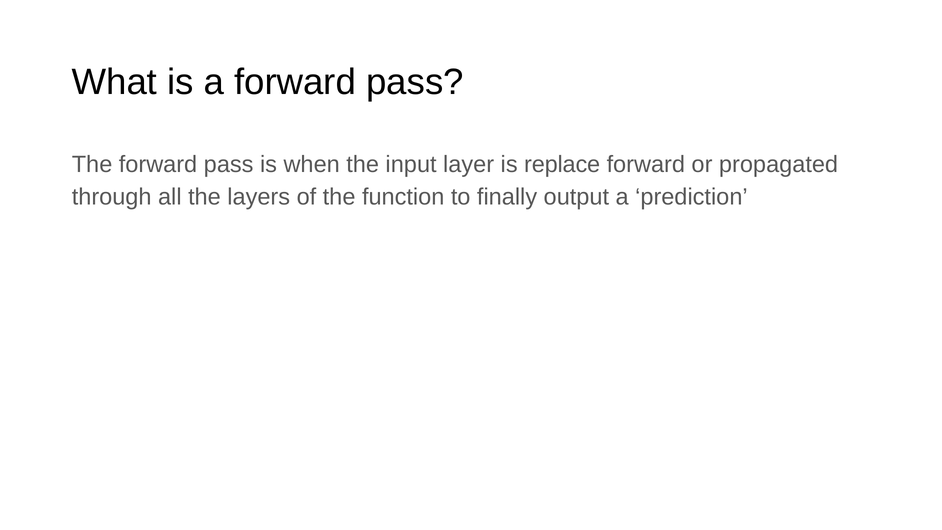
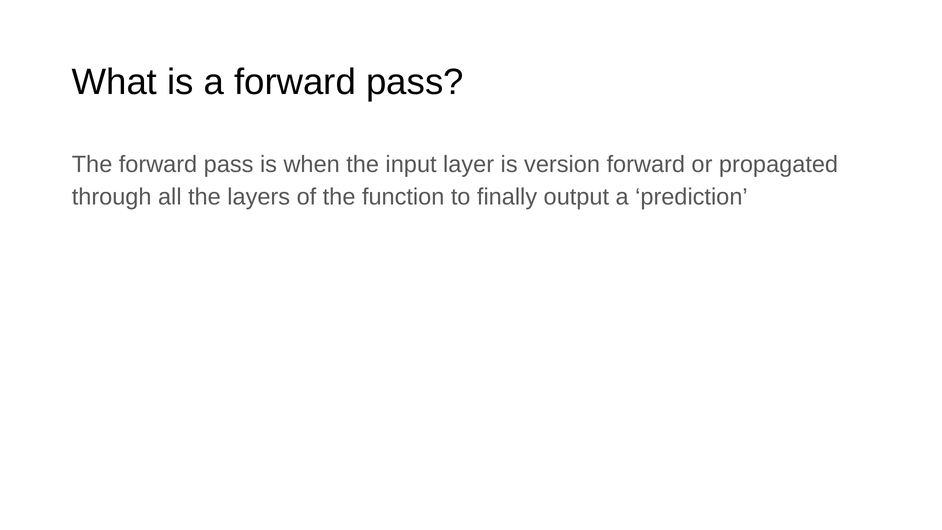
replace: replace -> version (562, 165)
